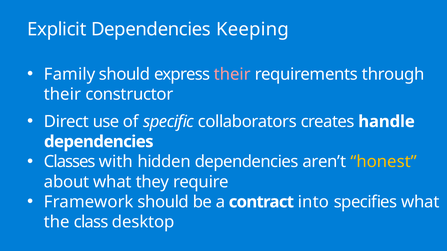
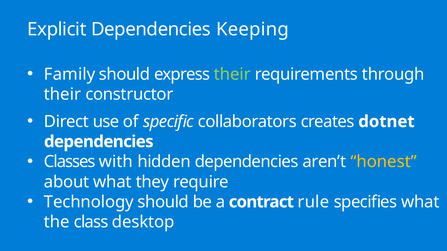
their colour: pink -> light green (232, 74)
handle: handle -> dotnet (386, 122)
Framework: Framework -> Technology (89, 202)
into: into -> rule (313, 202)
